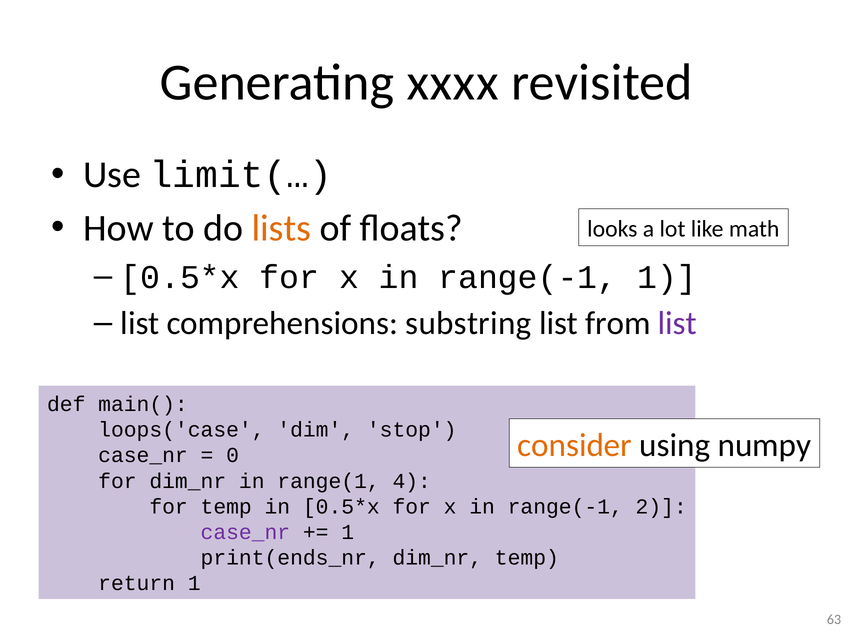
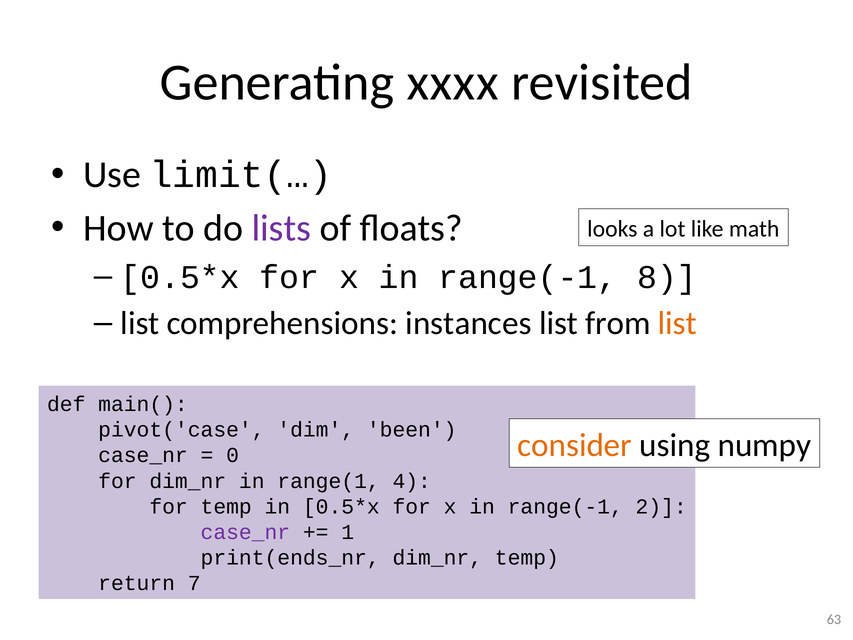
lists colour: orange -> purple (281, 228)
range(-1 1: 1 -> 8 (667, 277)
substring: substring -> instances (468, 323)
list colour: purple -> orange (677, 323)
loops('case: loops('case -> pivot('case (181, 430)
stop: stop -> been (412, 430)
return 1: 1 -> 7 (194, 583)
